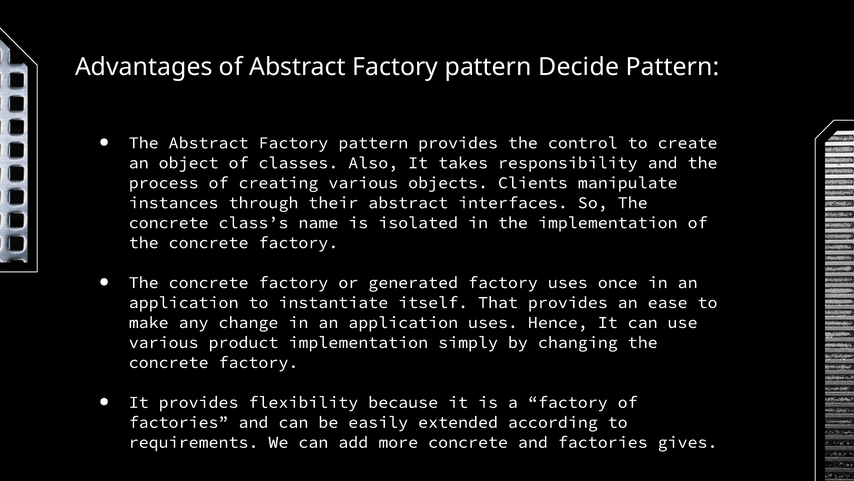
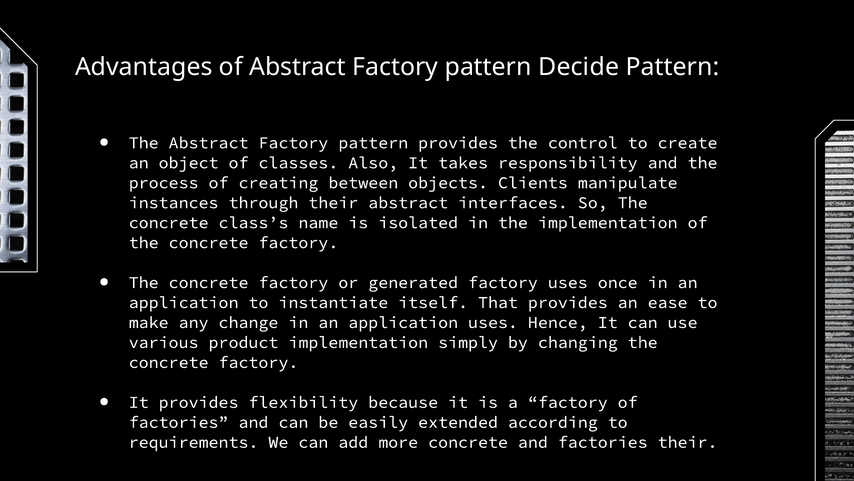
creating various: various -> between (363, 183)
factories gives: gives -> their (688, 442)
